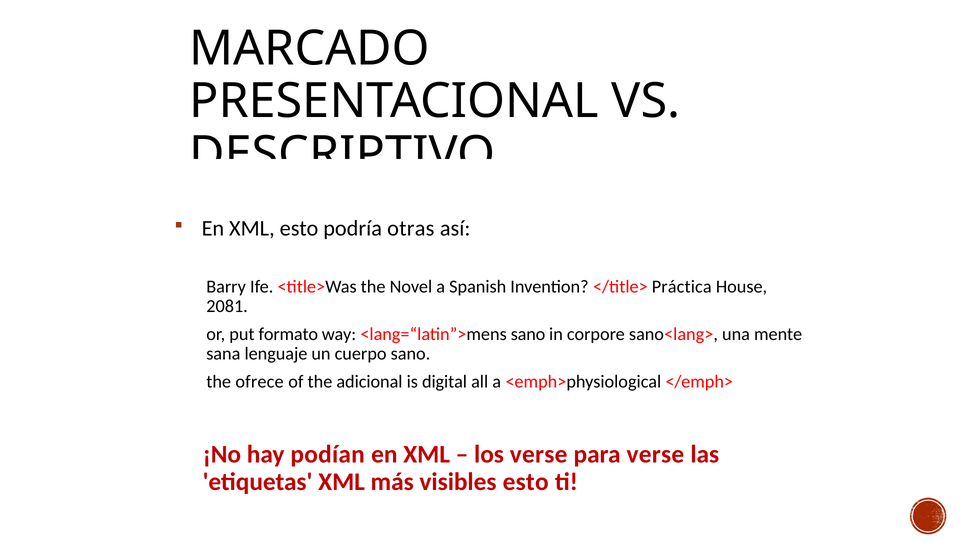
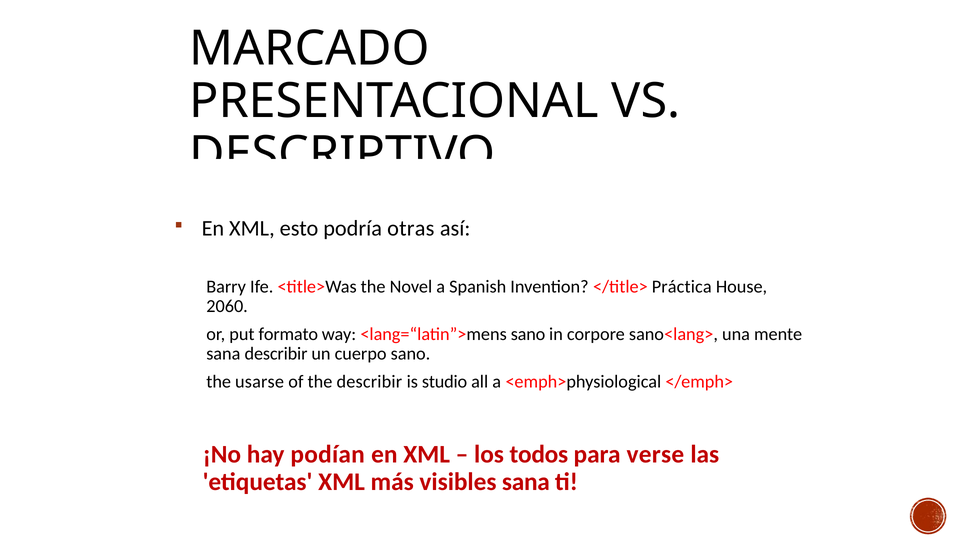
2081: 2081 -> 2060 (227, 306)
sana lenguaje: lenguaje -> describir (276, 353)
ofrece: ofrece -> usarse (260, 381)
the adicional: adicional -> describir (369, 381)
digital: digital -> studio (445, 381)
los verse: verse -> todos (539, 454)
visibles esto: esto -> sana (526, 481)
